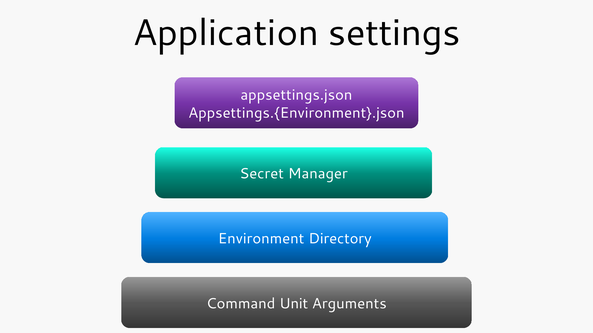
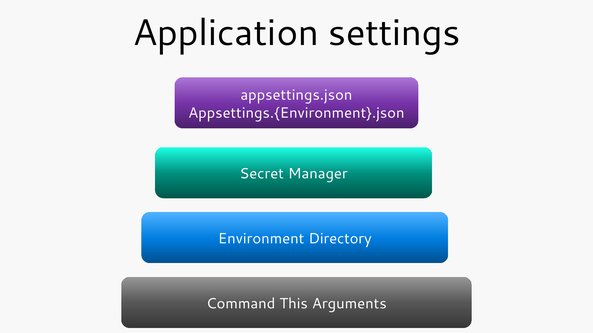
Unit: Unit -> This (294, 304)
